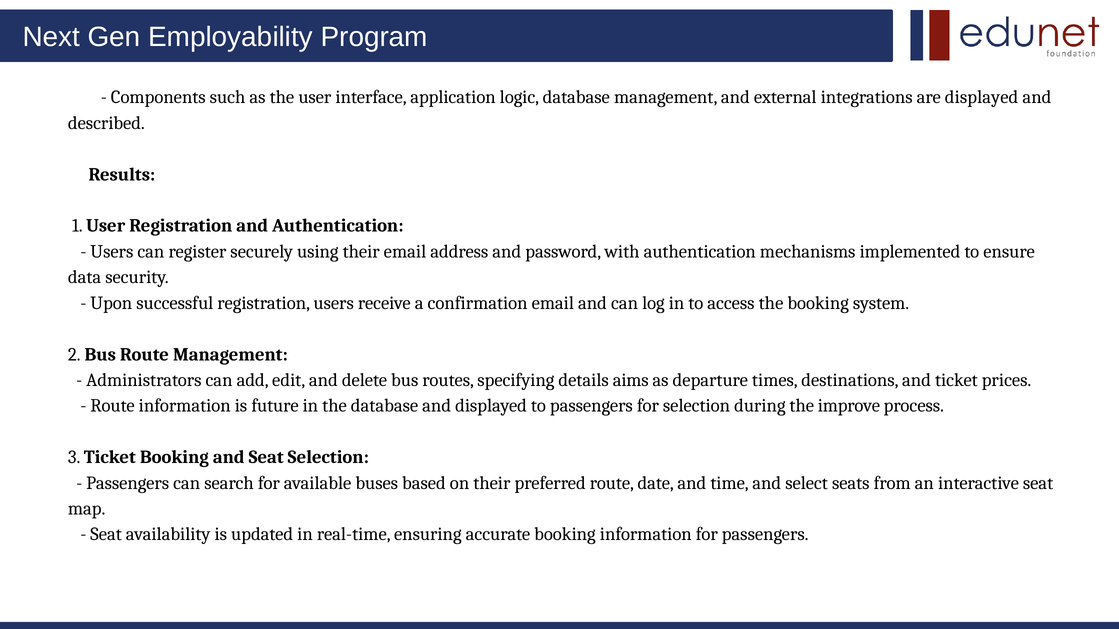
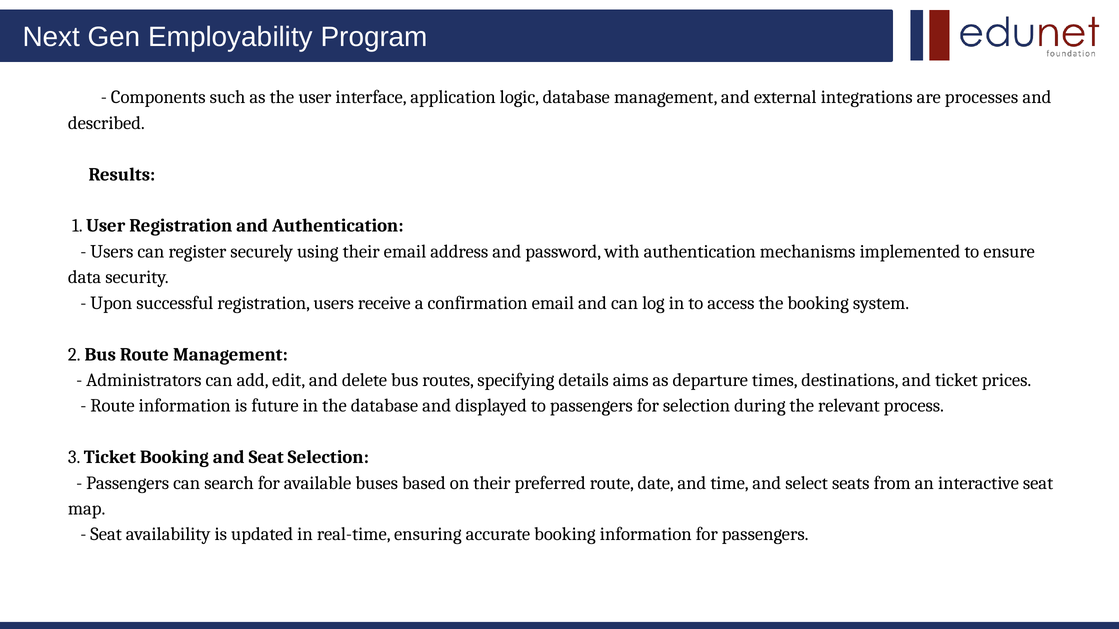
are displayed: displayed -> processes (982, 97)
improve: improve -> relevant (849, 406)
